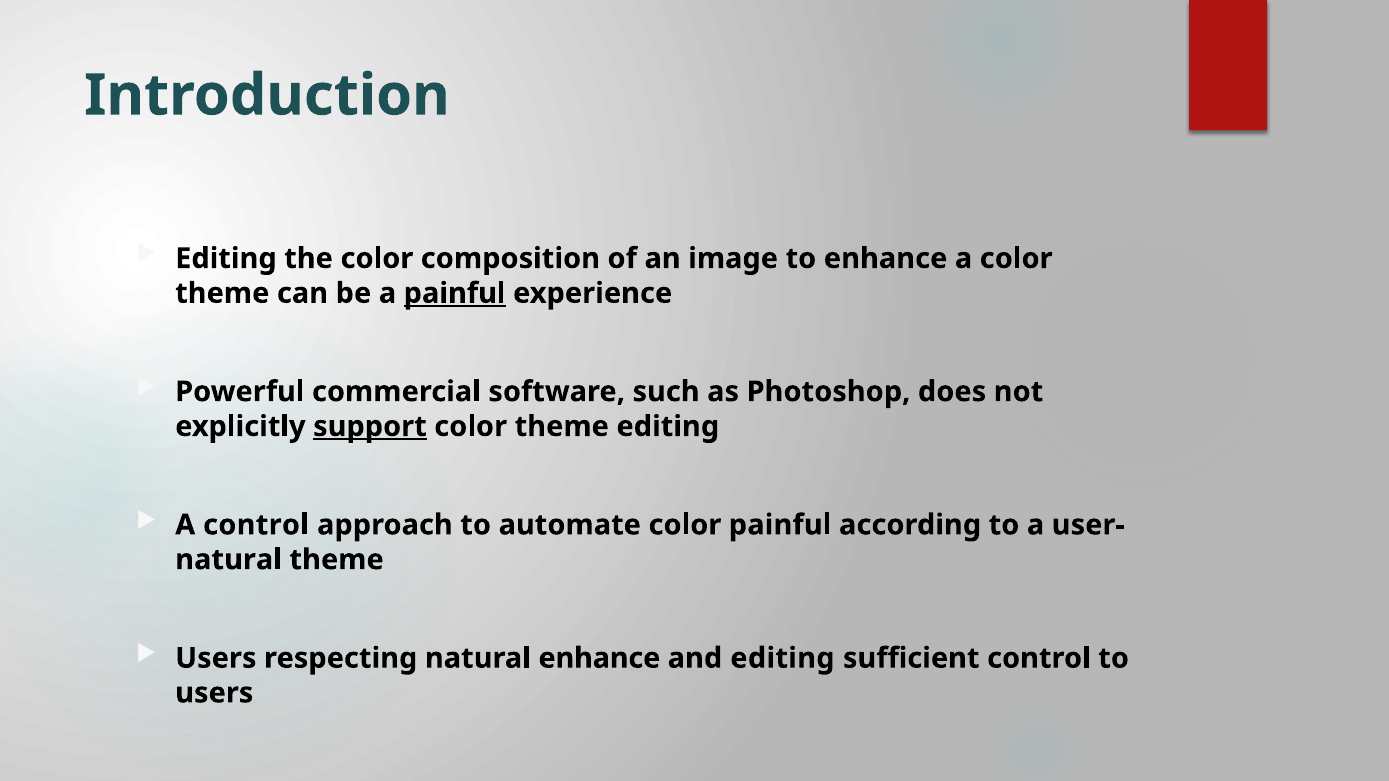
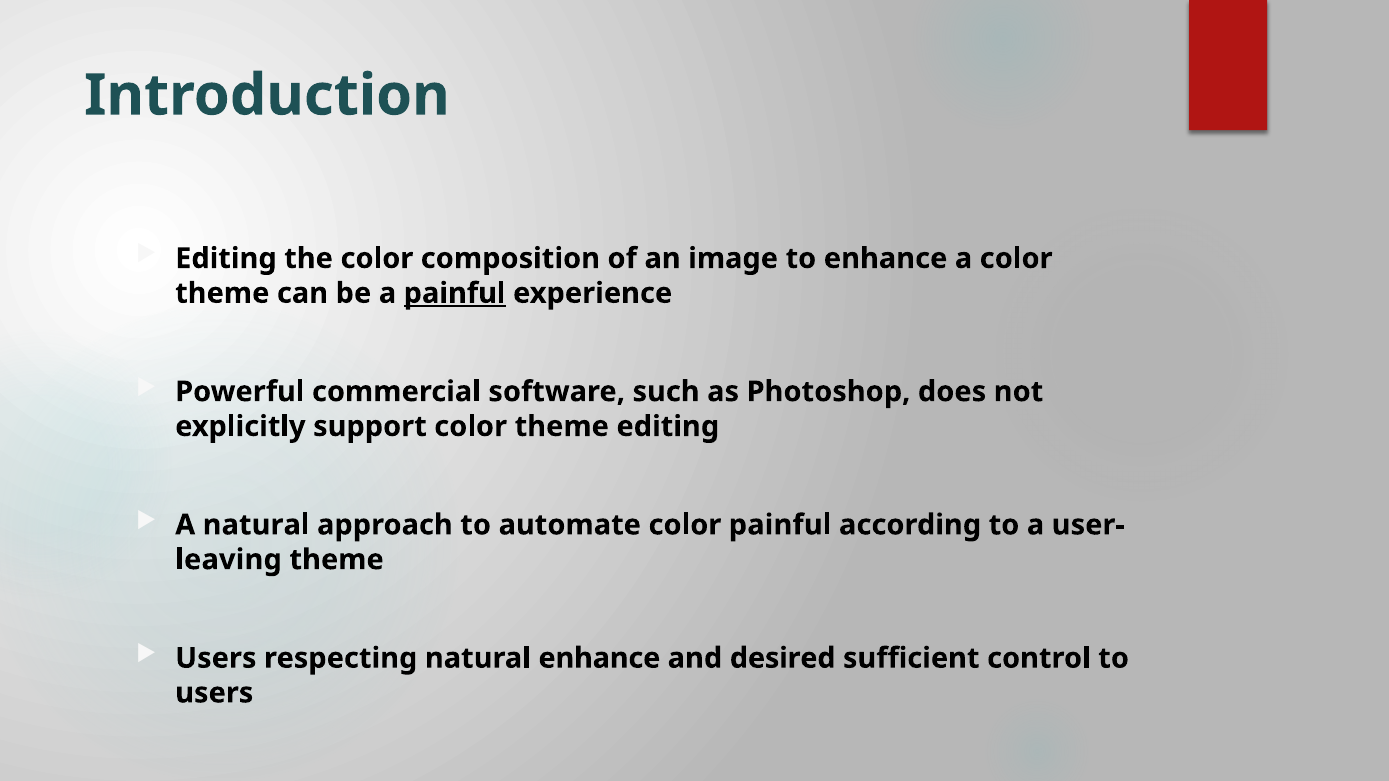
support underline: present -> none (370, 427)
A control: control -> natural (256, 525)
natural: natural -> leaving (229, 560)
and editing: editing -> desired (783, 658)
